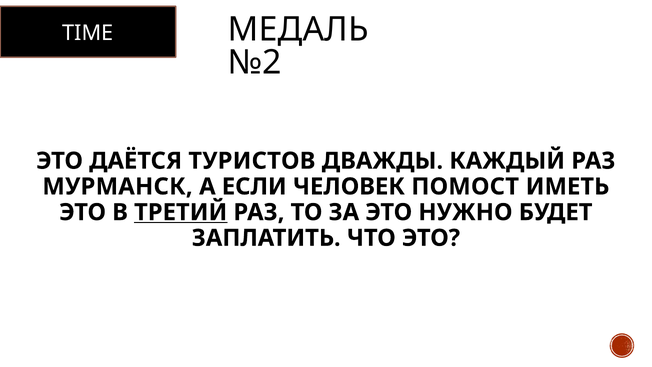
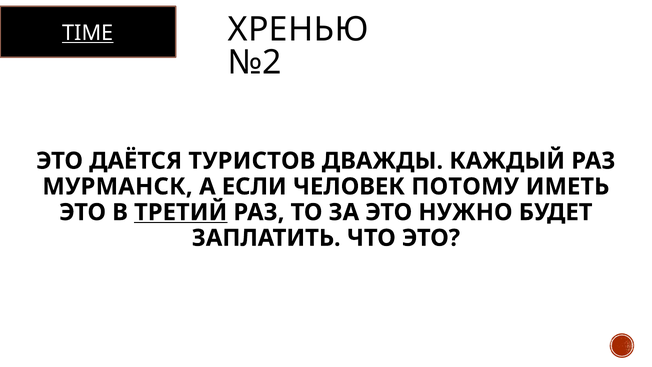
МЕДАЛЬ: МЕДАЛЬ -> ХРЕНЬЮ (298, 30)
TIME underline: none -> present (88, 33)
ПОМОСТ: ПОМОСТ -> ПОТОМУ (465, 186)
